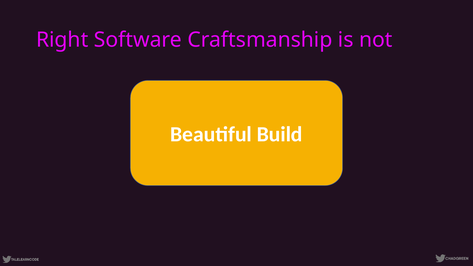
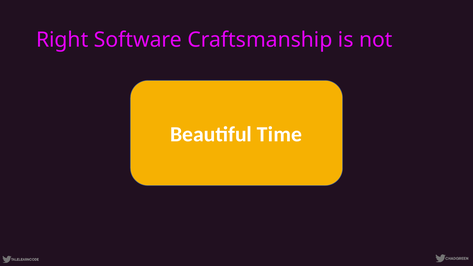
Build: Build -> Time (280, 135)
